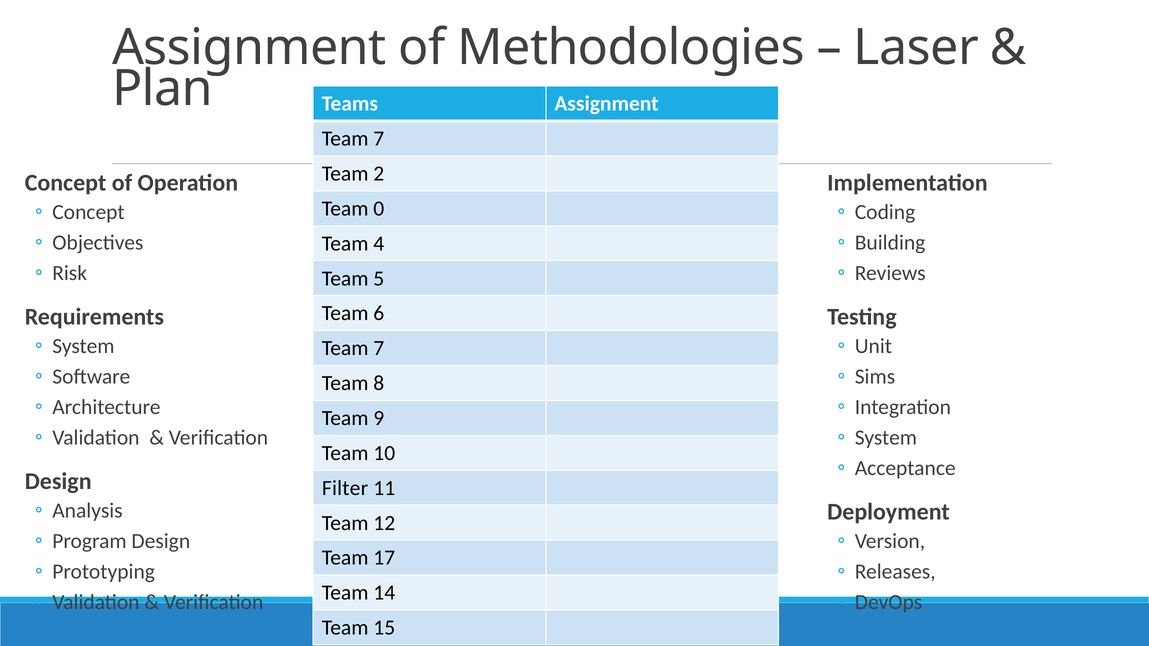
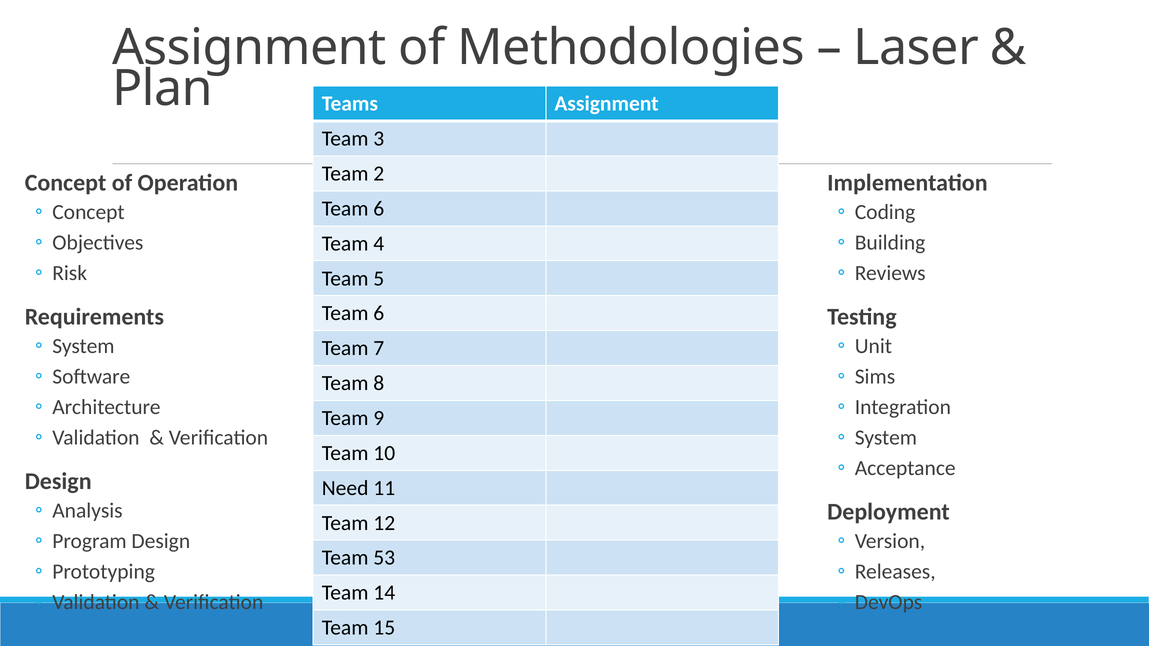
7: 7 -> 3 (379, 139)
0: 0 -> 6 (379, 209)
Filter: Filter -> Need (345, 488)
17: 17 -> 53 (384, 558)
